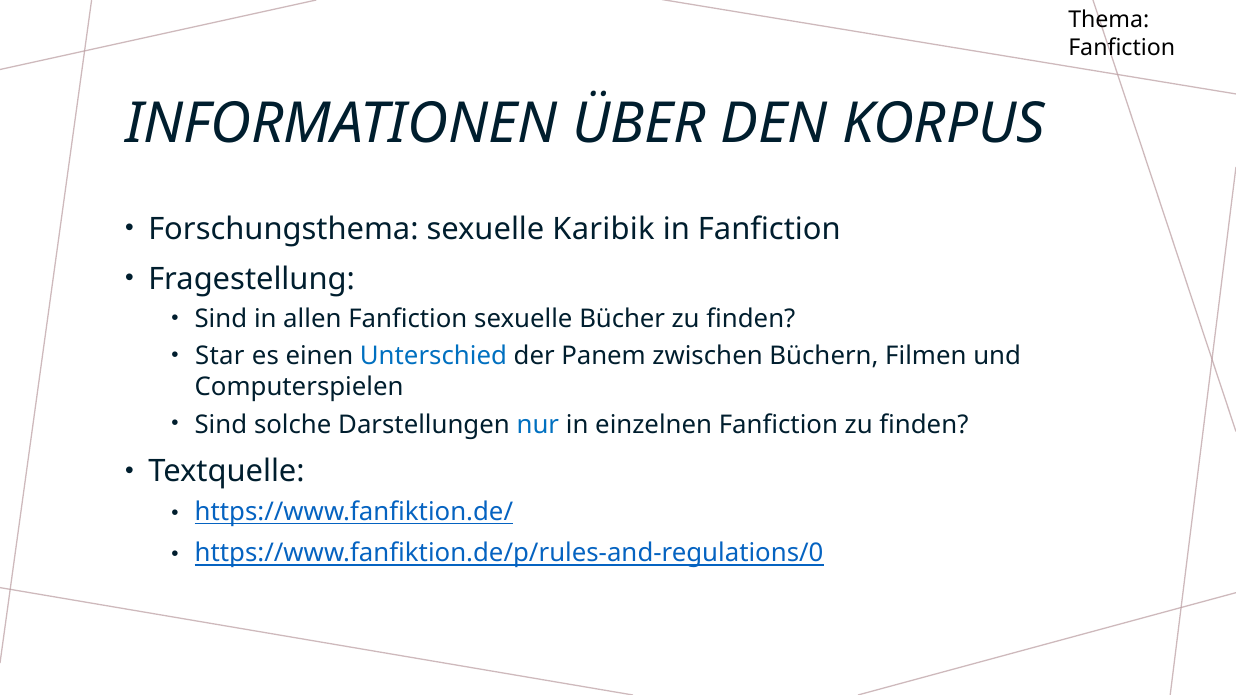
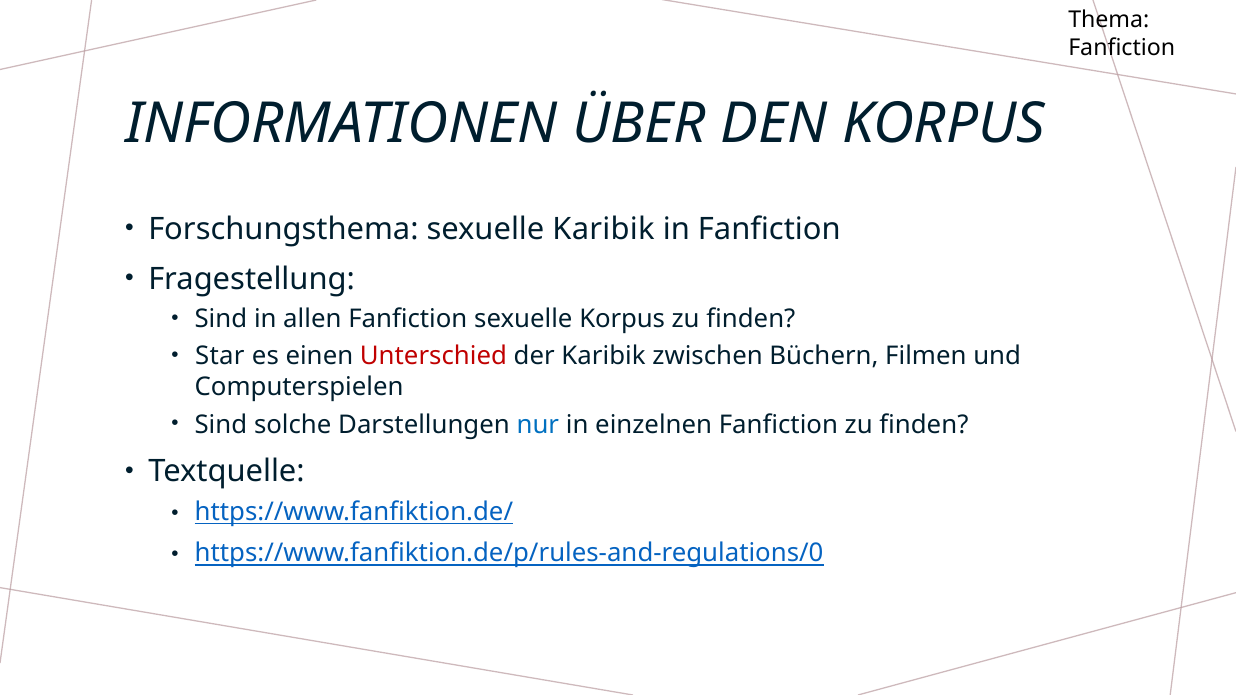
sexuelle Bücher: Bücher -> Korpus (622, 319)
Unterschied colour: blue -> red (433, 356)
der Panem: Panem -> Karibik (604, 356)
